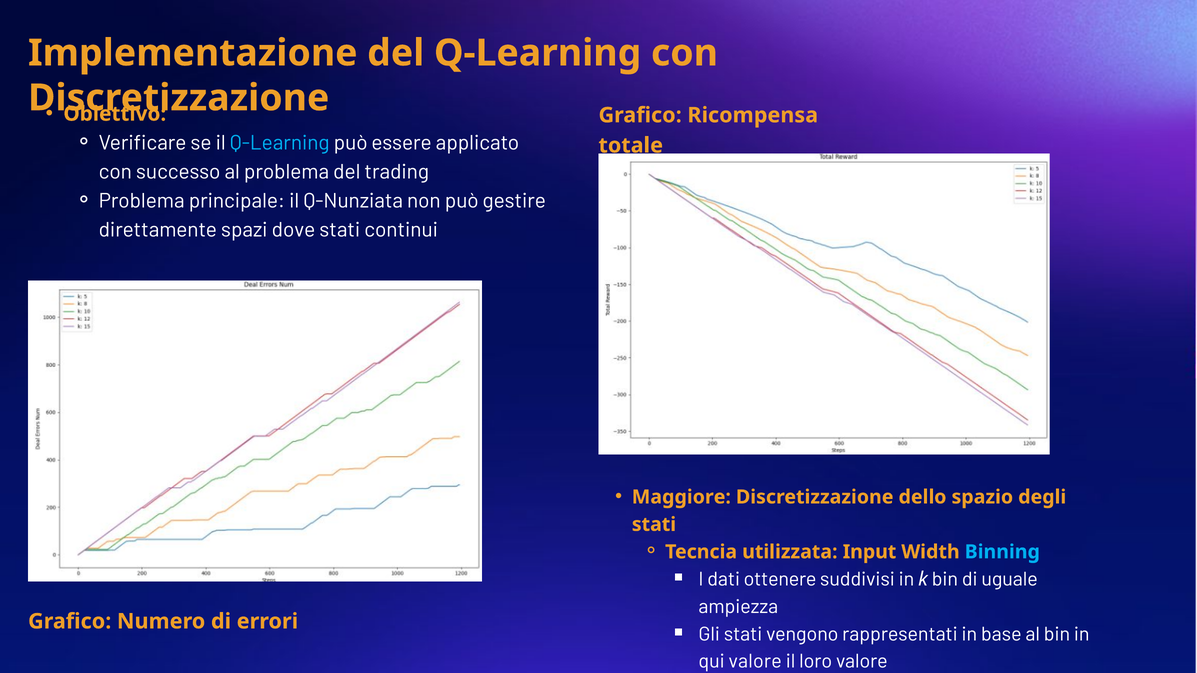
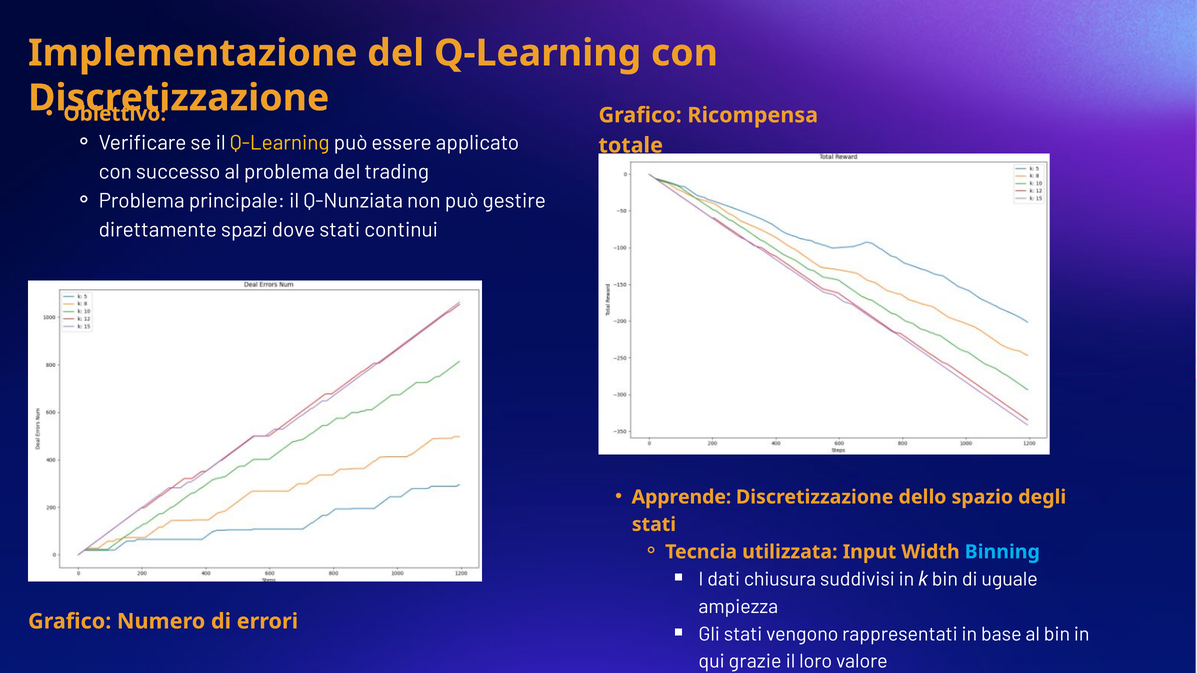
Q-Learning colour: light blue -> yellow (280, 143)
Maggiore: Maggiore -> Apprende (681, 497)
ottenere: ottenere -> chiusura (780, 580)
qui valore: valore -> grazie (755, 662)
